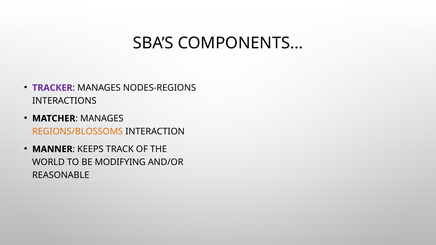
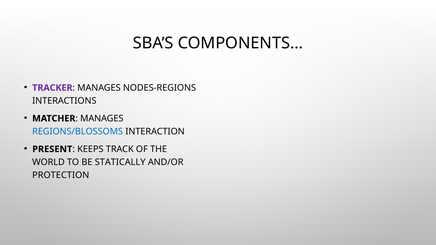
REGIONS/BLOSSOMS colour: orange -> blue (78, 132)
MANNER: MANNER -> PRESENT (52, 149)
MODIFYING: MODIFYING -> STATICALLY (120, 162)
REASONABLE: REASONABLE -> PROTECTION (61, 175)
